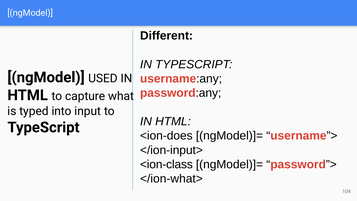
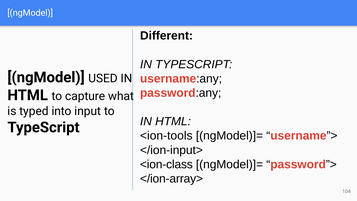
<ion-does: <ion-does -> <ion-tools (166, 136)
</ion-what>: </ion-what> -> </ion-array> (172, 179)
